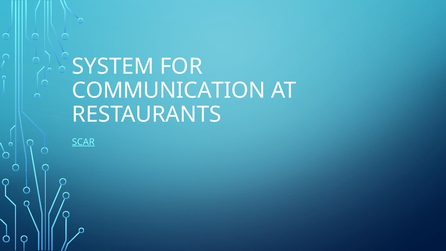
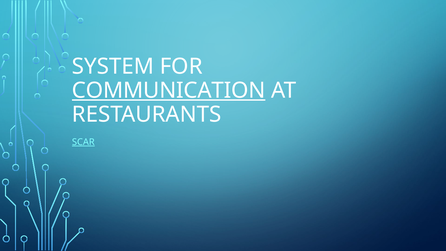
COMMUNICATION underline: none -> present (169, 90)
